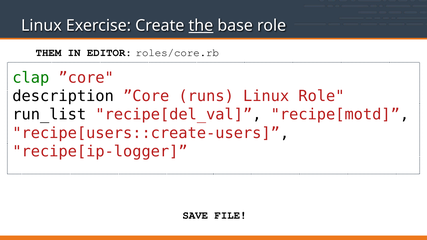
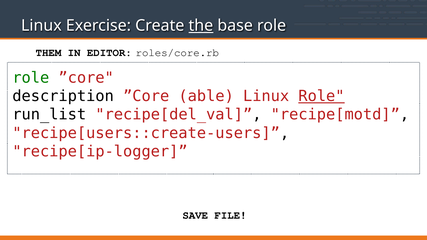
clap: clap -> role (31, 78)
runs: runs -> able (206, 96)
Role underline: none -> present (321, 96)
